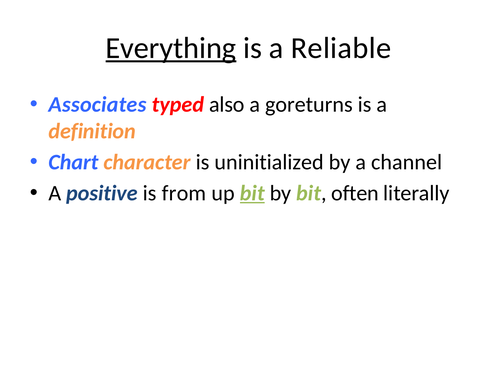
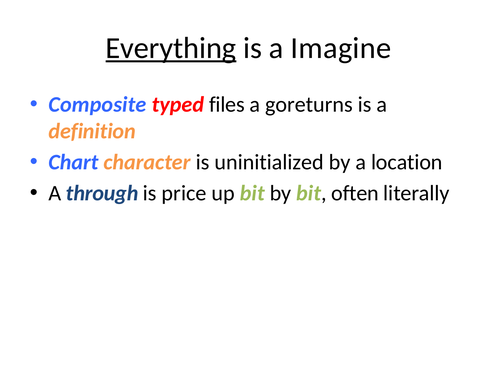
Reliable: Reliable -> Imagine (341, 48)
Associates: Associates -> Composite (98, 104)
also: also -> files (227, 104)
channel: channel -> location (407, 162)
positive: positive -> through (102, 193)
from: from -> price (184, 193)
bit underline: present -> none (252, 193)
